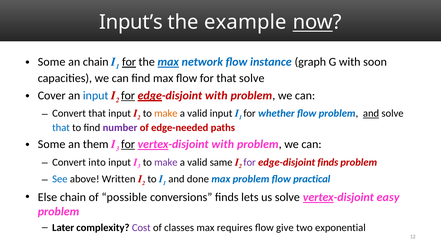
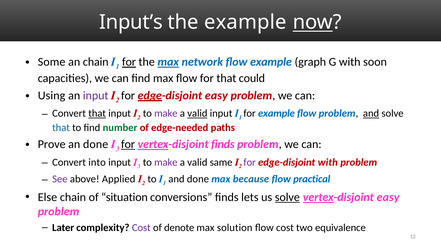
flow instance: instance -> example (271, 62)
that solve: solve -> could (252, 78)
Cover: Cover -> Using (52, 96)
input colour: blue -> purple (96, 96)
for underline: present -> none (128, 96)
edge-disjoint with: with -> easy (216, 96)
that underline: none -> present (97, 114)
make colour: orange -> purple (166, 114)
valid underline: none -> present (197, 114)
for whether: whether -> example (276, 114)
number colour: purple -> green (120, 128)
Some: Some -> Prove (52, 144)
an them: them -> done (96, 144)
vertex-disjoint with: with -> finds (223, 144)
edge-disjoint finds: finds -> with (328, 162)
See colour: blue -> purple (60, 179)
Written: Written -> Applied (119, 179)
max problem: problem -> because (251, 179)
possible: possible -> situation (124, 197)
solve underline: none -> present (287, 197)
classes: classes -> denote (179, 228)
requires: requires -> solution (235, 228)
flow give: give -> cost (285, 228)
exponential: exponential -> equivalence (340, 228)
